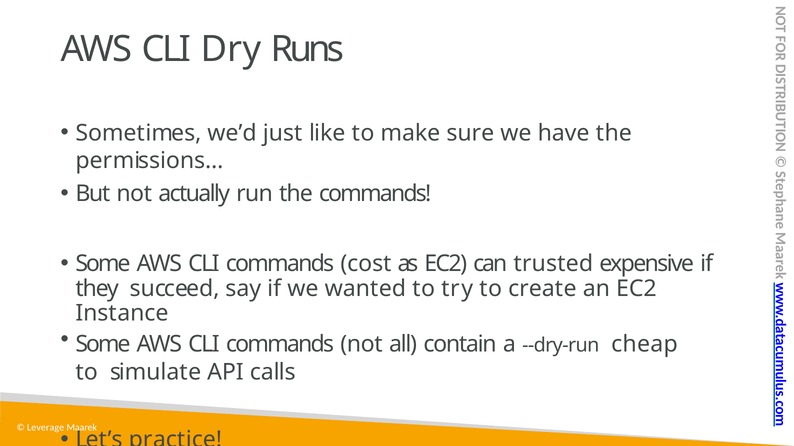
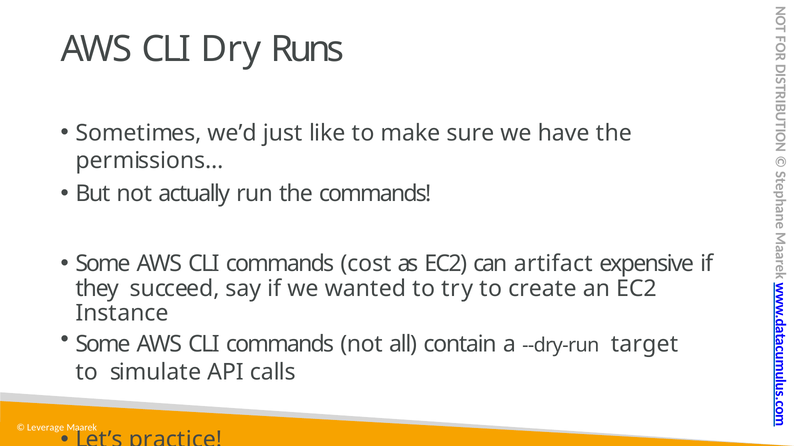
trusted: trusted -> artifact (553, 264)
cheap: cheap -> target (645, 345)
